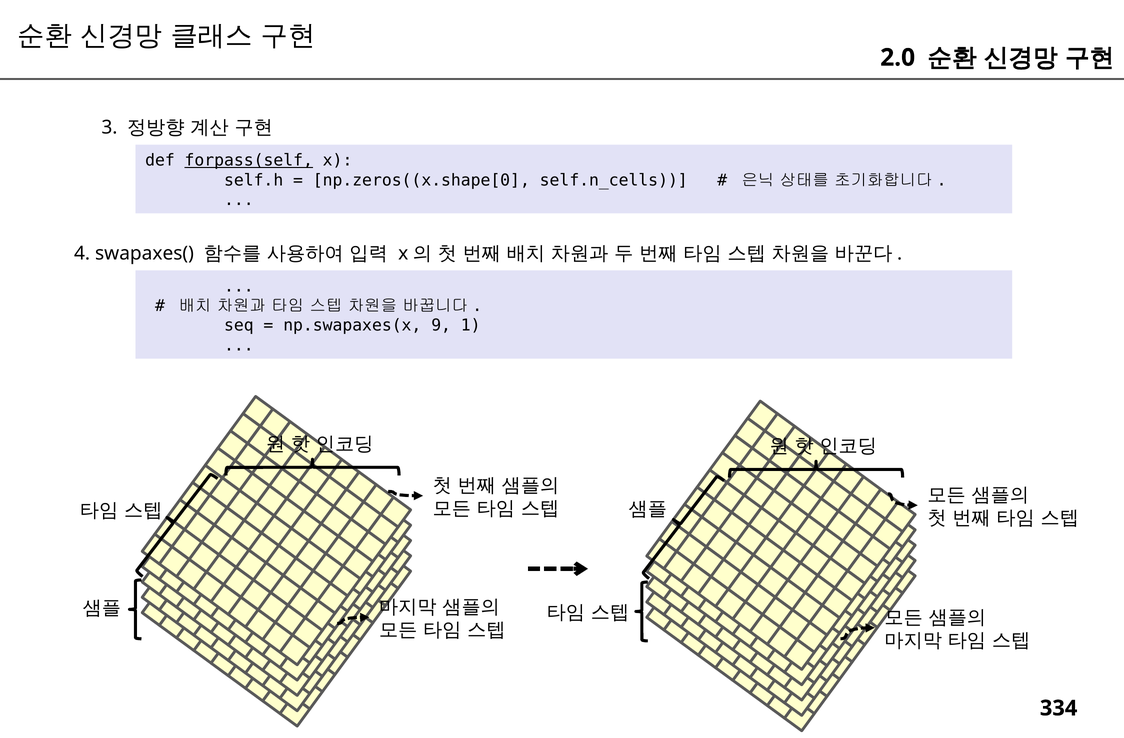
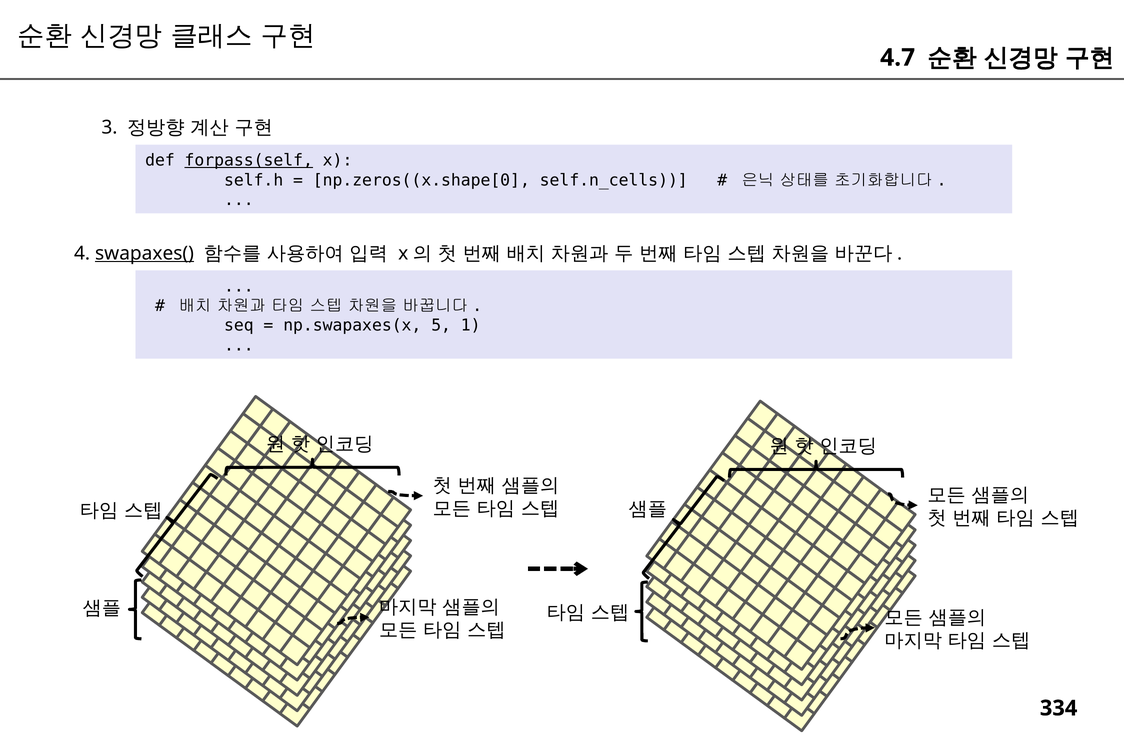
2.0: 2.0 -> 4.7 (898, 58)
swapaxes( underline: none -> present (145, 253)
9: 9 -> 5 (441, 326)
